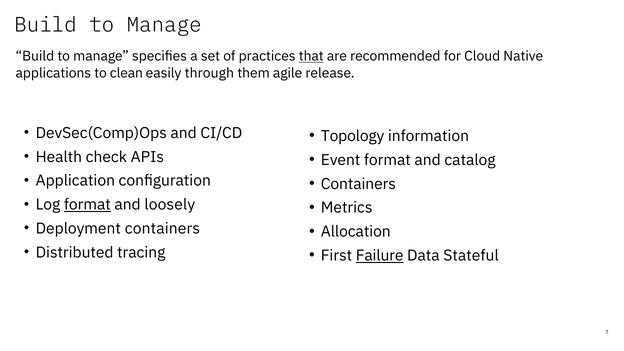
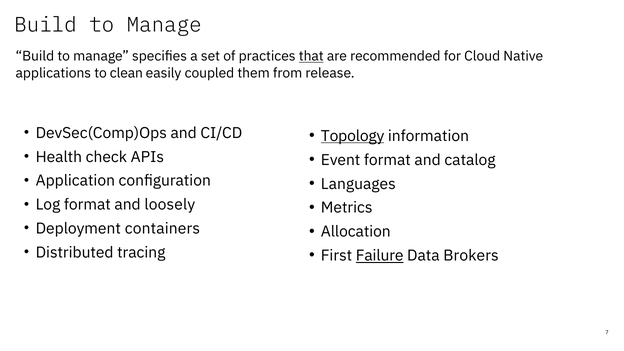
through: through -> coupled (209, 73)
agile: agile -> from (288, 73)
Topology underline: none -> present (353, 136)
Containers: Containers -> Languages (358, 184)
format underline: present -> none (87, 205)
Stateful: Stateful -> Brokers (471, 256)
